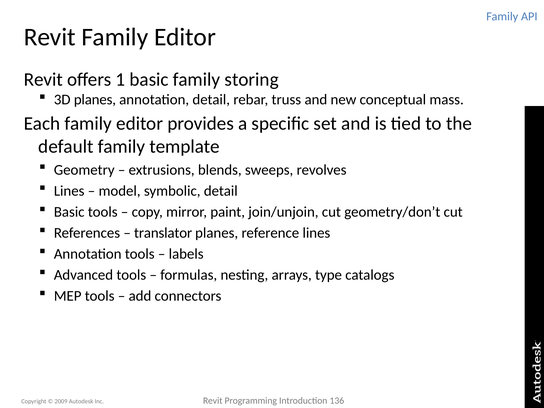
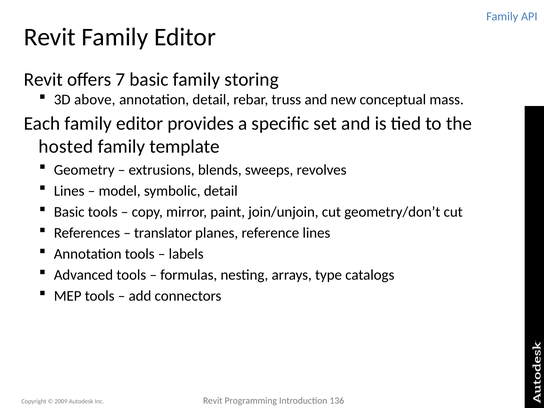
1: 1 -> 7 (120, 80)
3D planes: planes -> above (95, 100)
default: default -> hosted (66, 147)
